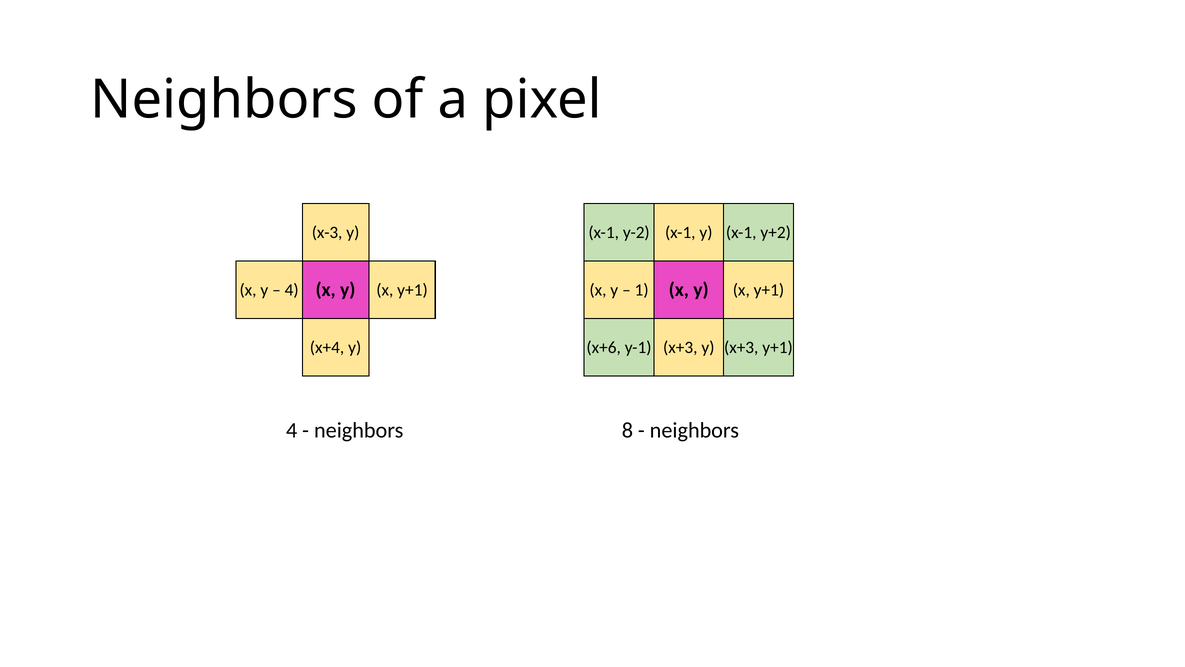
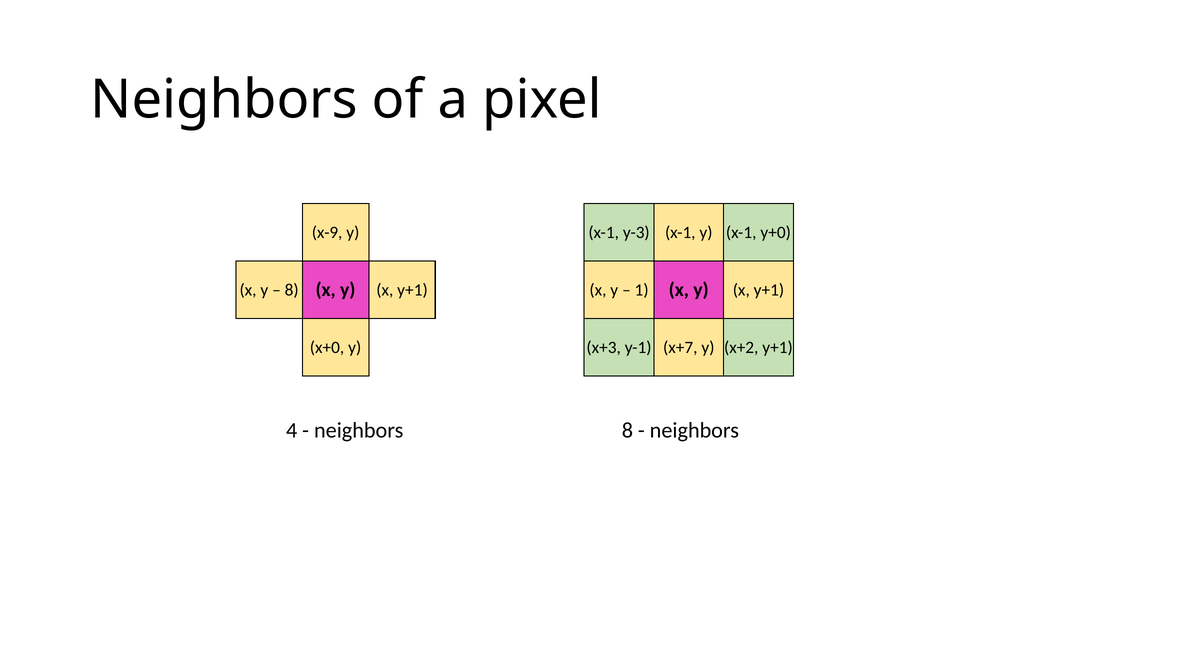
x-3: x-3 -> x-9 (327, 232)
y-2: y-2 -> y-3 (636, 232)
y+2: y+2 -> y+0 (776, 232)
4: 4 -> 8 (292, 290)
x+4: x+4 -> x+0 (327, 347)
x+6: x+6 -> x+3 (604, 347)
y-1 x+3: x+3 -> x+7 (680, 347)
y x+3: x+3 -> x+2 (741, 347)
